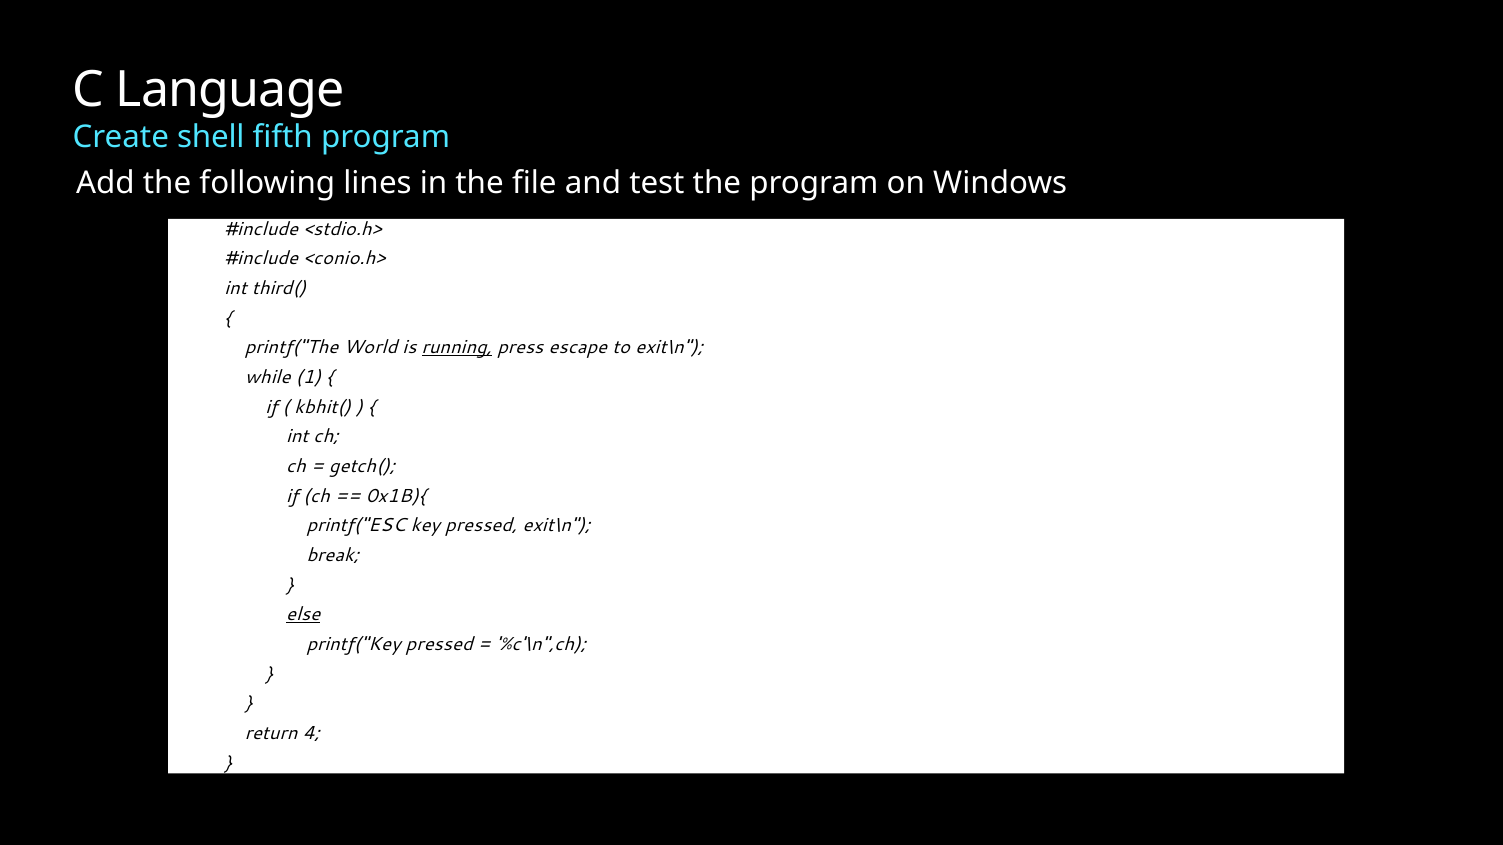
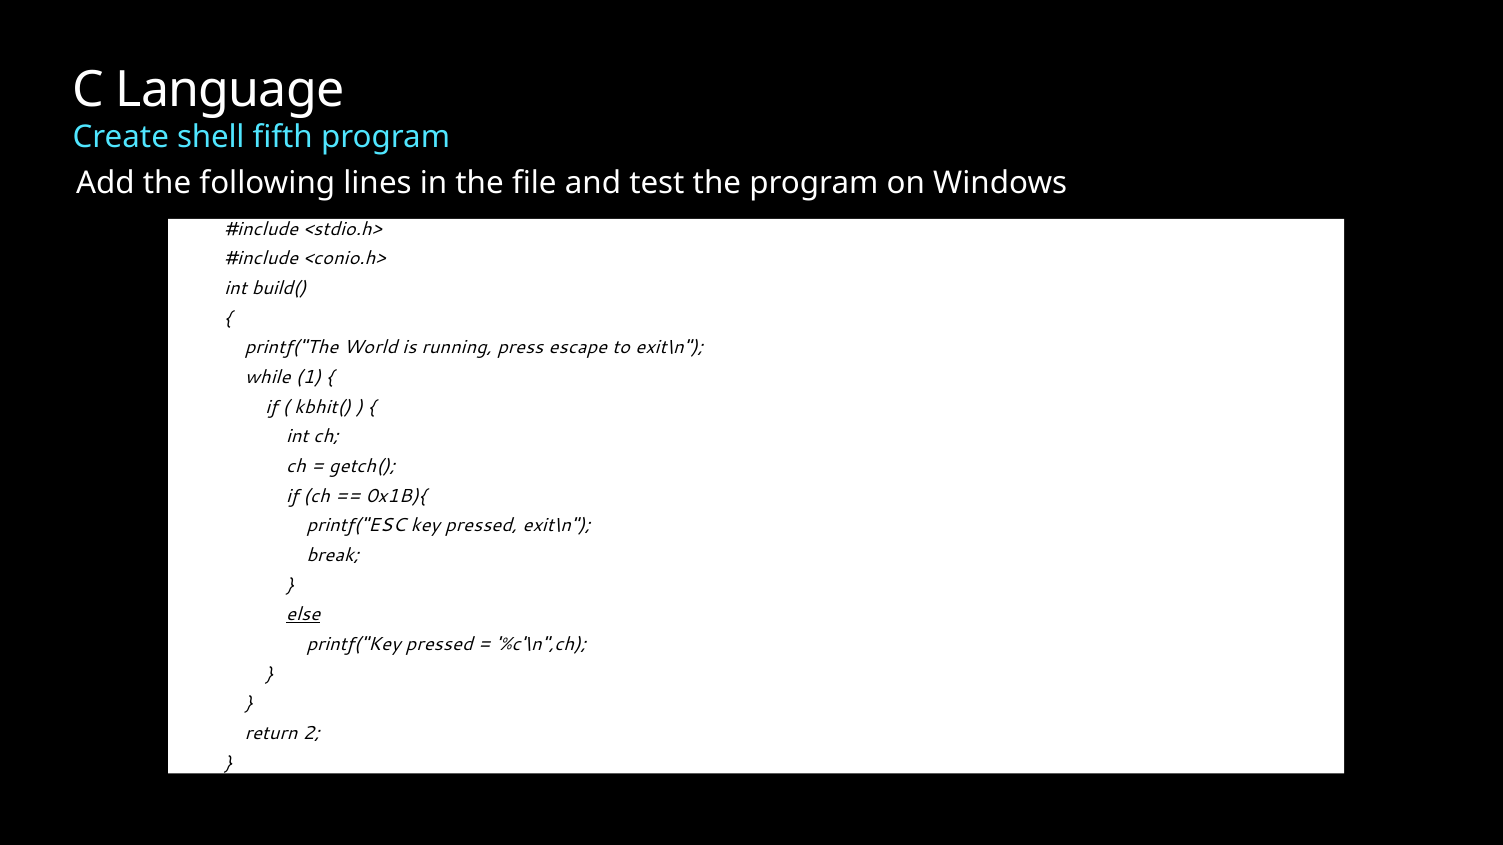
third(: third( -> build( (279, 288)
running underline: present -> none (457, 348)
4: 4 -> 2 (311, 734)
